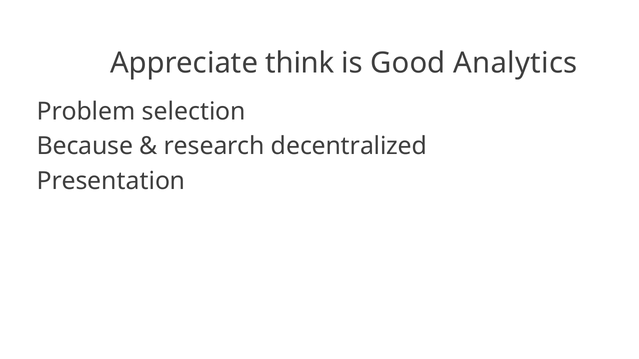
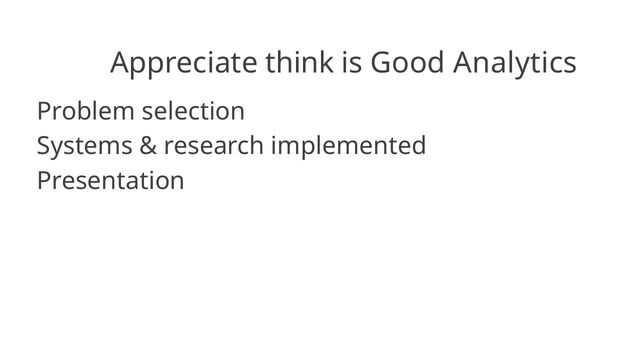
Because: Because -> Systems (85, 146)
decentralized: decentralized -> implemented (349, 146)
